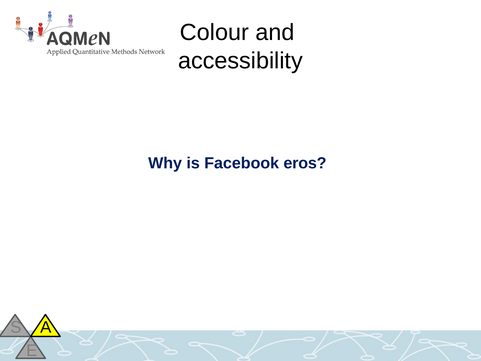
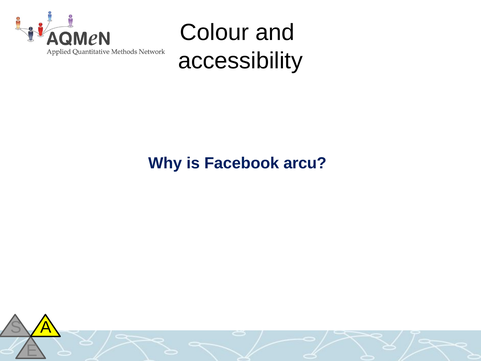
eros: eros -> arcu (305, 163)
